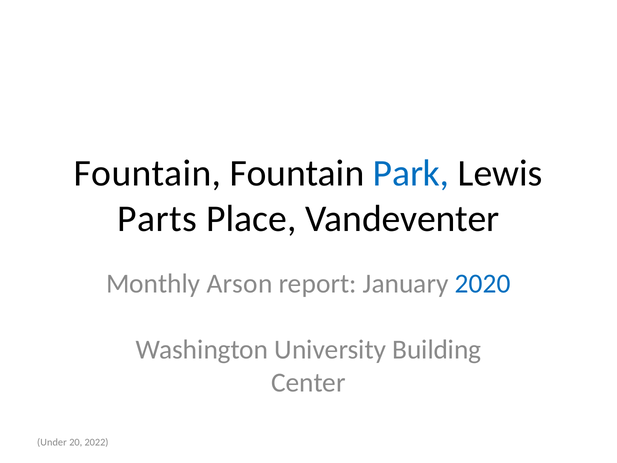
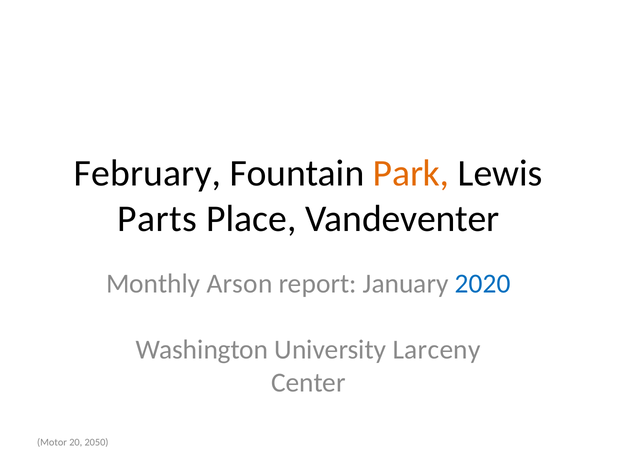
Fountain: Fountain -> February (148, 173)
Park colour: blue -> orange (411, 173)
Building: Building -> Larceny (437, 350)
Under: Under -> Motor (52, 442)
2022: 2022 -> 2050 (96, 442)
